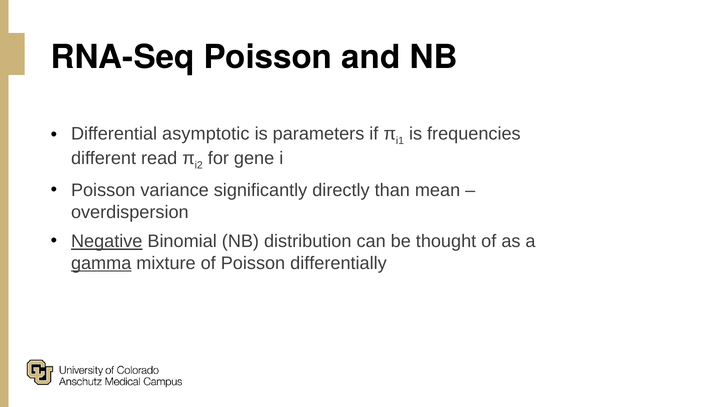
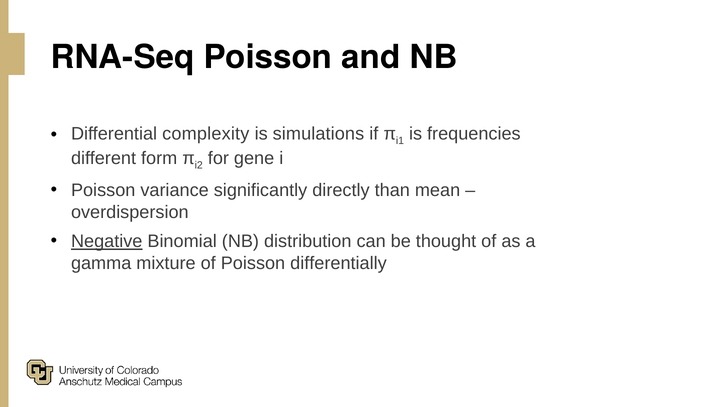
asymptotic: asymptotic -> complexity (206, 134)
parameters: parameters -> simulations (318, 134)
read: read -> form (159, 158)
gamma underline: present -> none (101, 263)
